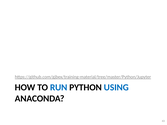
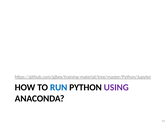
USING colour: blue -> purple (116, 88)
